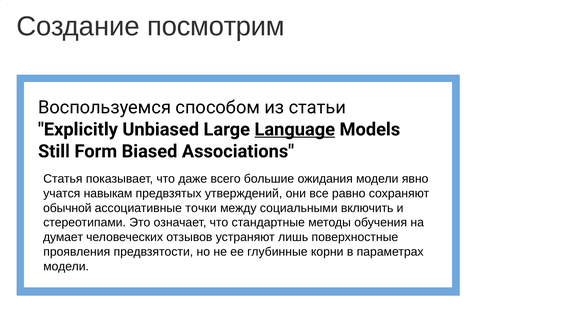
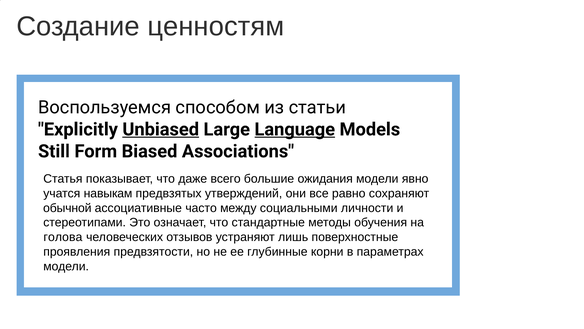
посмотрим: посмотрим -> ценностям (216, 26)
Unbiased underline: none -> present (161, 129)
точки: точки -> часто (201, 208)
включить: включить -> личности (367, 208)
думает: думает -> голова (63, 237)
